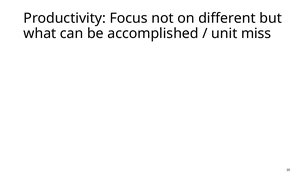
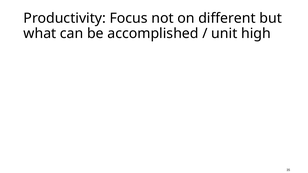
miss: miss -> high (256, 34)
